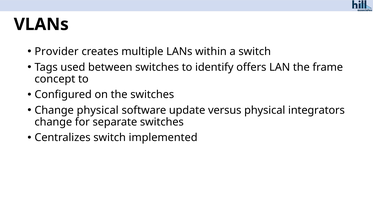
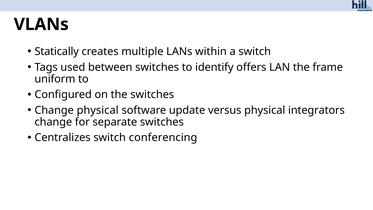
Provider: Provider -> Statically (57, 51)
concept: concept -> uniform (55, 79)
implemented: implemented -> conferencing (163, 137)
